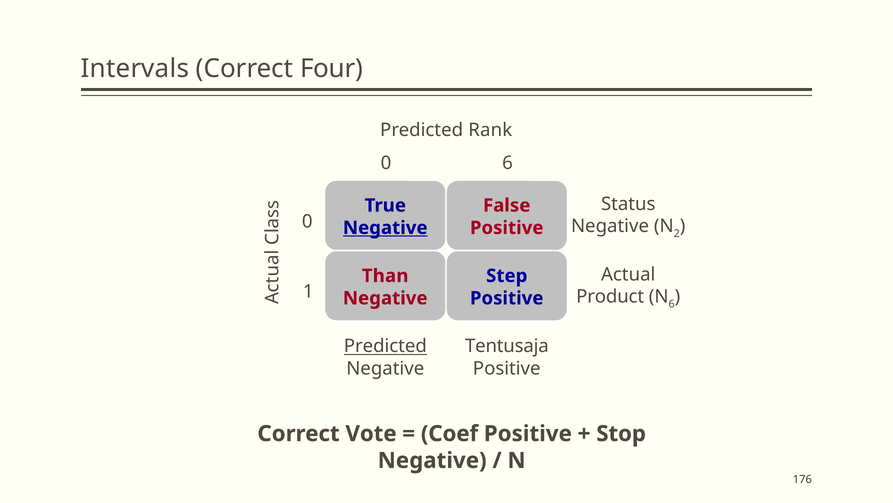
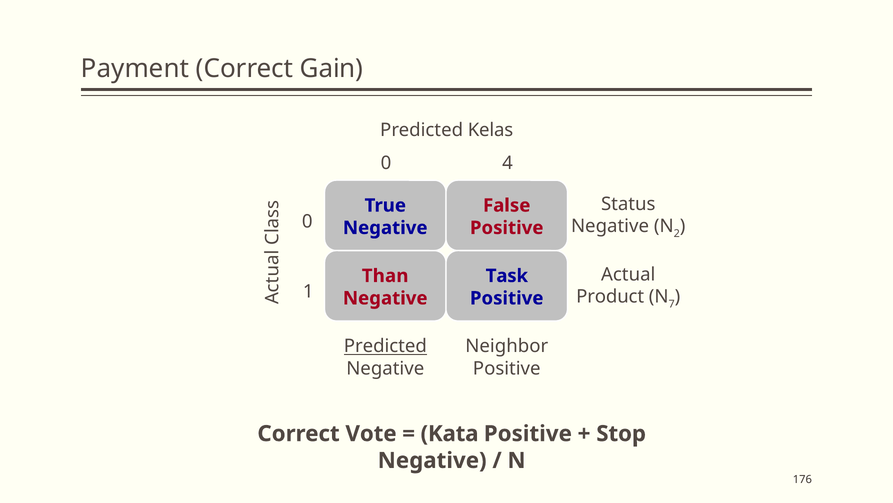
Intervals: Intervals -> Payment (135, 68)
Four: Four -> Gain (332, 68)
Rank: Rank -> Kelas (490, 130)
0 6: 6 -> 4 (508, 163)
Negative underline: present -> none (385, 228)
Step: Step -> Task (507, 276)
N 6: 6 -> 7 (672, 304)
Tentusaja: Tentusaja -> Neighbor (507, 346)
Coef: Coef -> Kata (450, 433)
